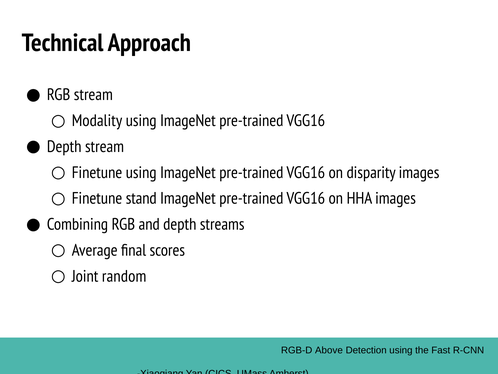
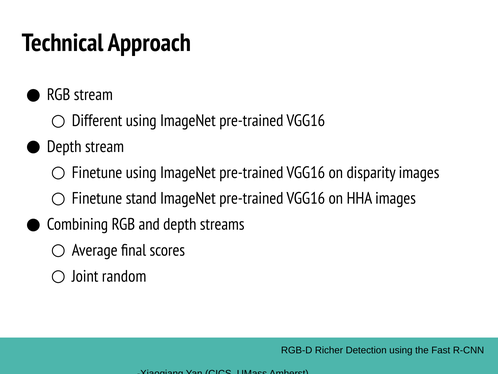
Modality: Modality -> Different (97, 121)
Above: Above -> Richer (329, 350)
